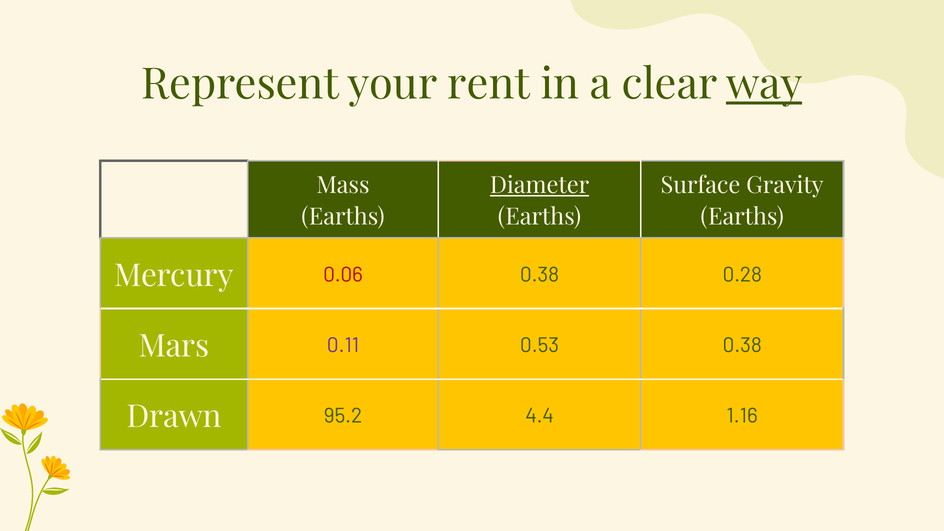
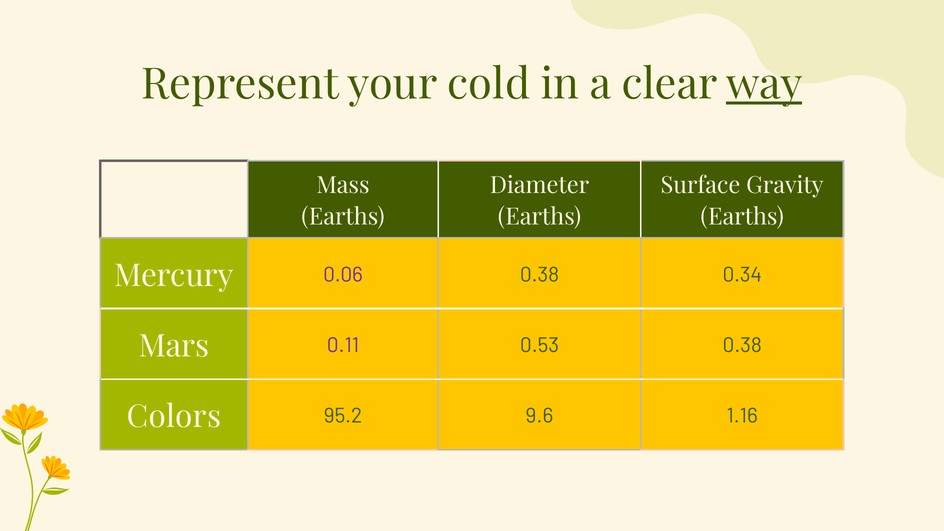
rent: rent -> cold (489, 84)
Diameter underline: present -> none (540, 186)
0.06 colour: red -> purple (343, 275)
0.28: 0.28 -> 0.34 (742, 275)
Drawn: Drawn -> Colors (174, 417)
4.4: 4.4 -> 9.6 (539, 416)
